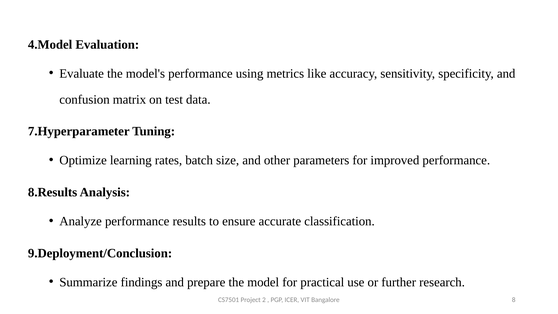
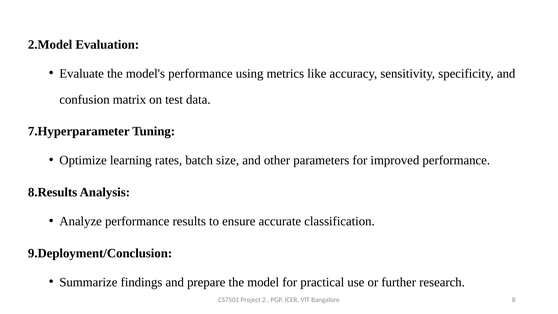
4.Model: 4.Model -> 2.Model (50, 44)
